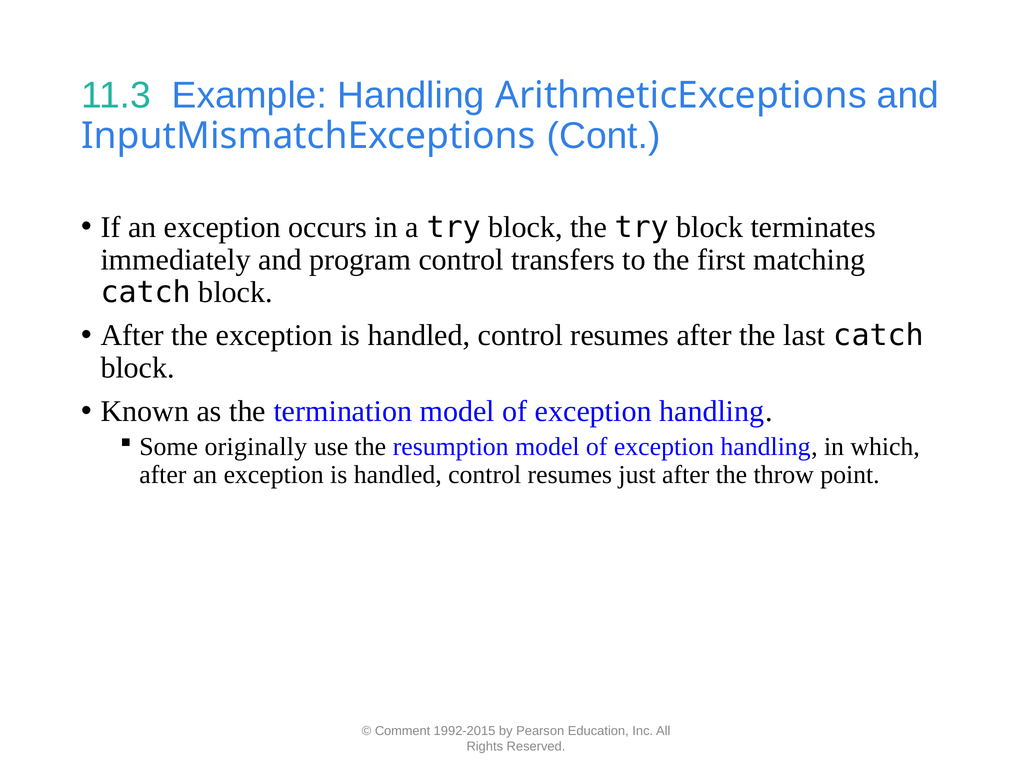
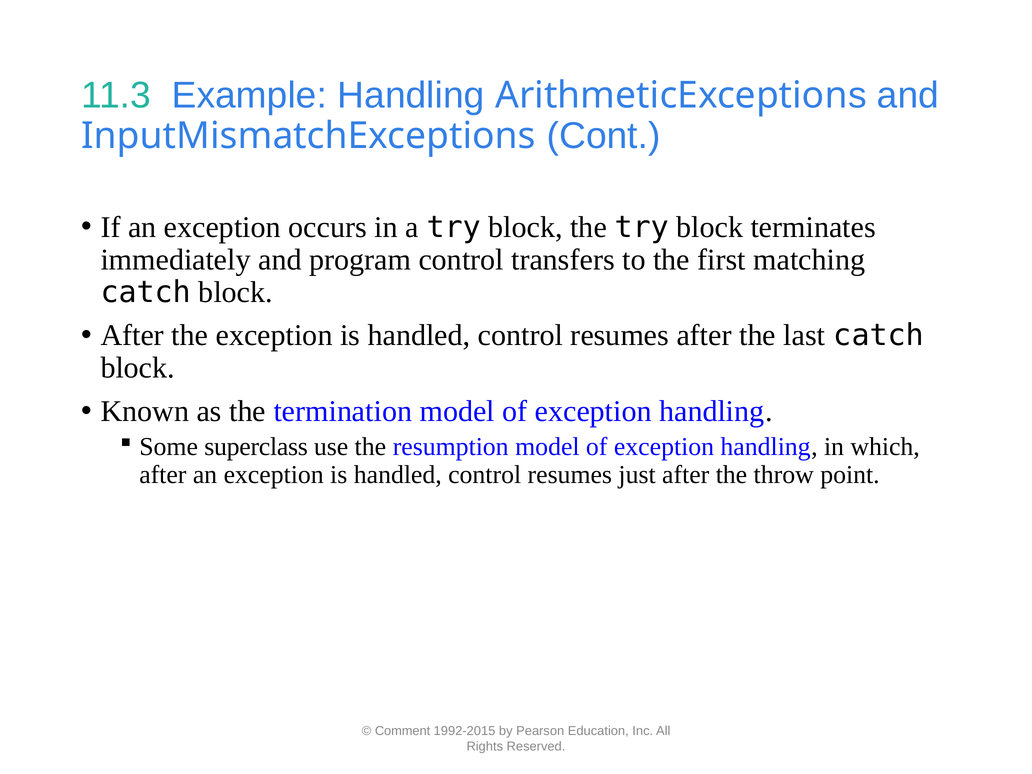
originally: originally -> superclass (256, 447)
